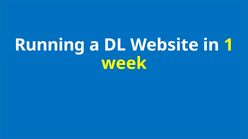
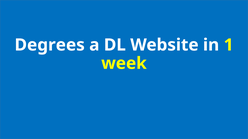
Running: Running -> Degrees (50, 45)
